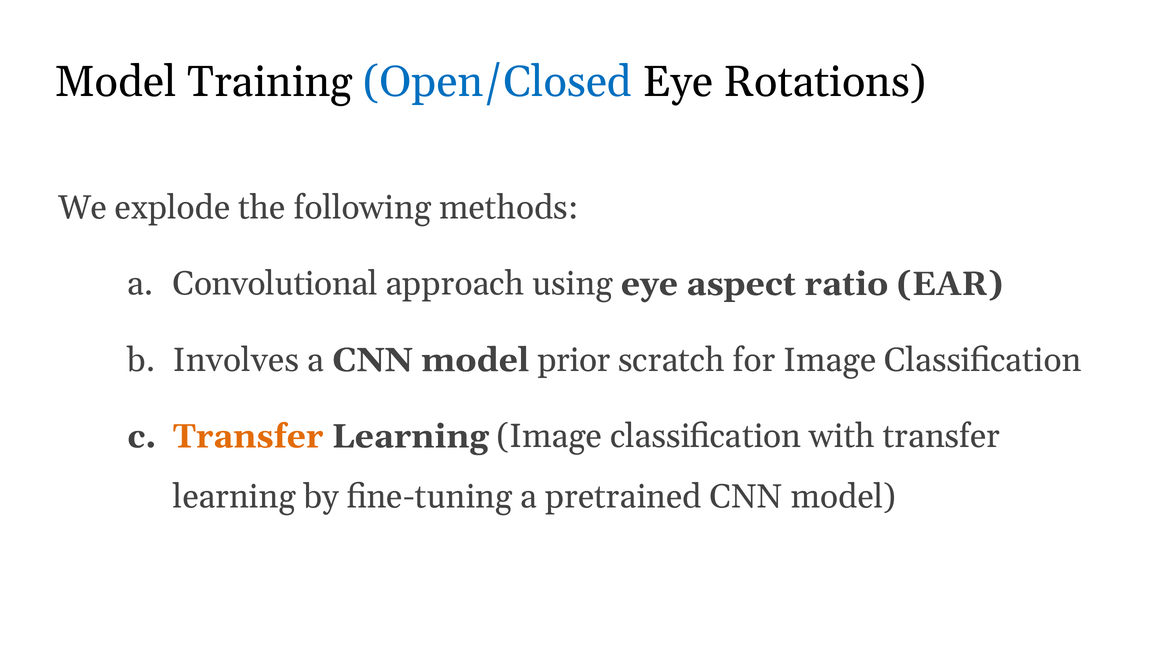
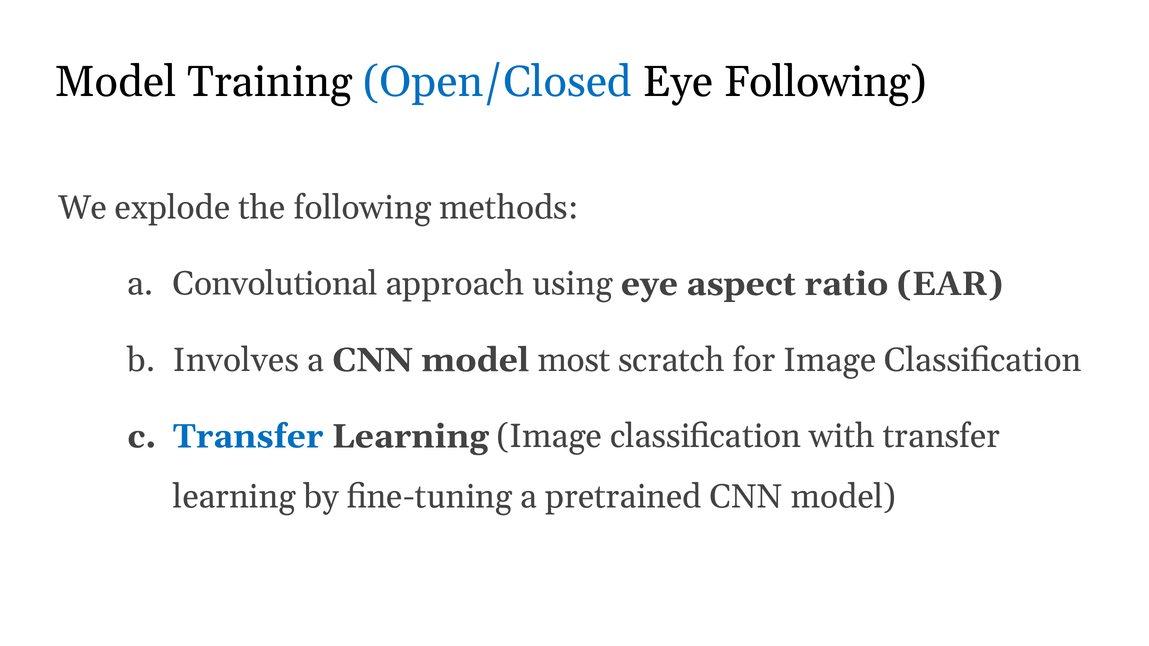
Eye Rotations: Rotations -> Following (825, 82)
prior: prior -> most (574, 360)
Transfer colour: orange -> blue (248, 437)
